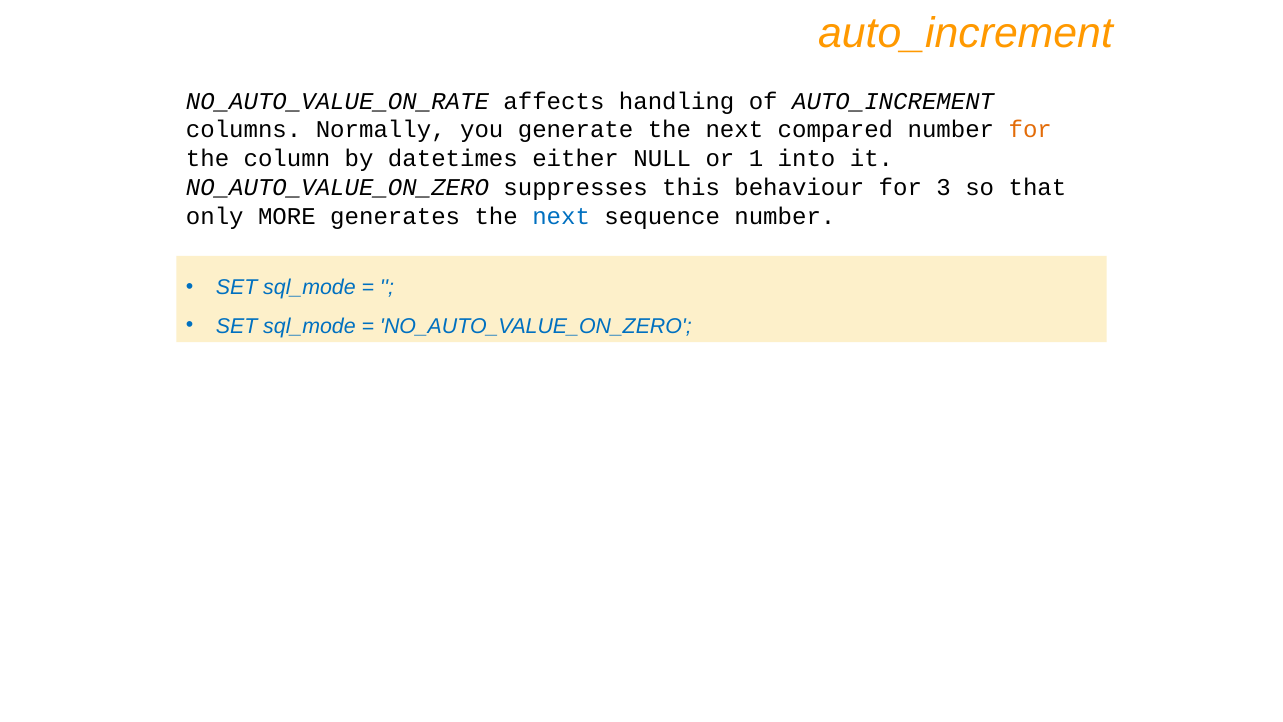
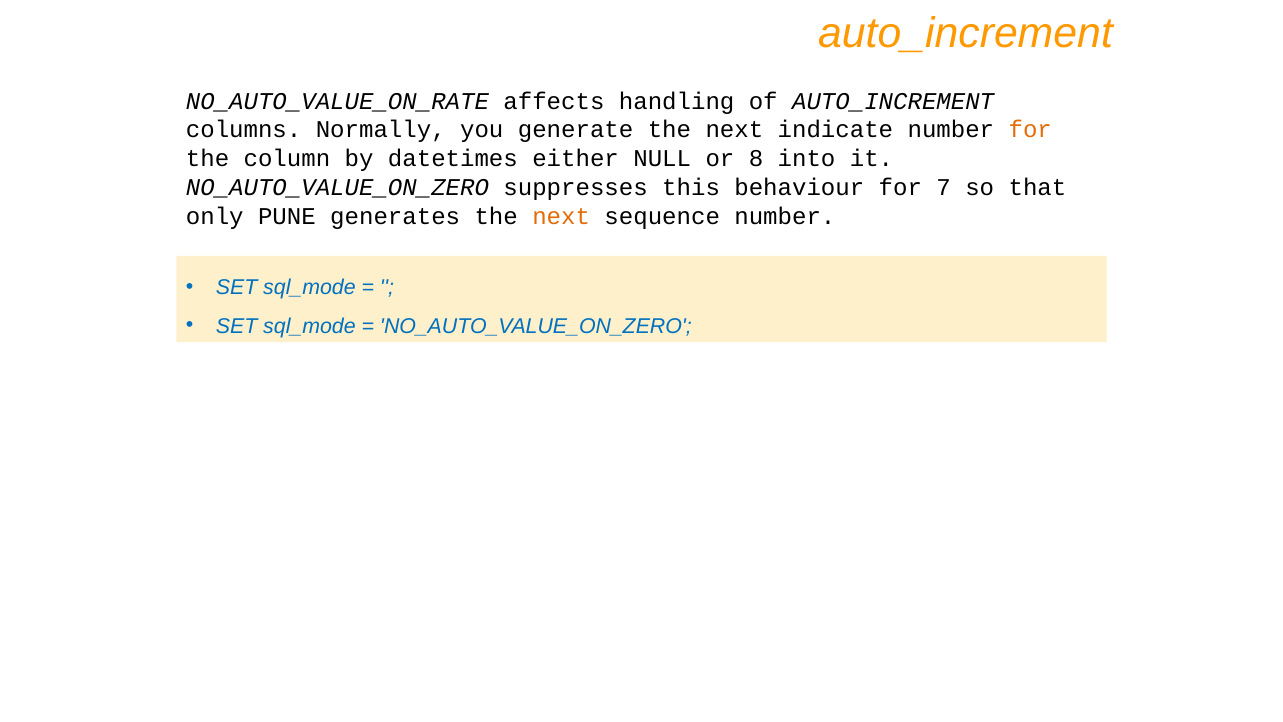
compared: compared -> indicate (835, 130)
1: 1 -> 8 (756, 159)
3: 3 -> 7 (944, 188)
MORE: MORE -> PUNE (287, 216)
next colour: blue -> orange (561, 216)
